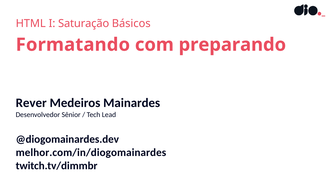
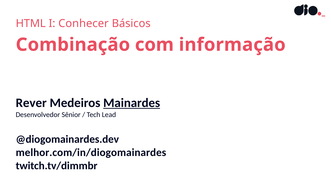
Saturação: Saturação -> Conhecer (84, 24)
Formatando: Formatando -> Combinação (73, 45)
preparando: preparando -> informação (232, 45)
Mainardes underline: none -> present (132, 103)
